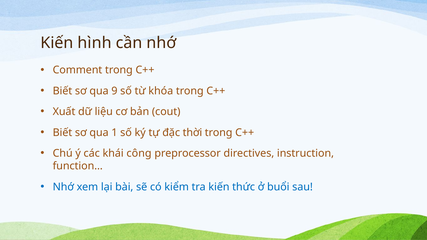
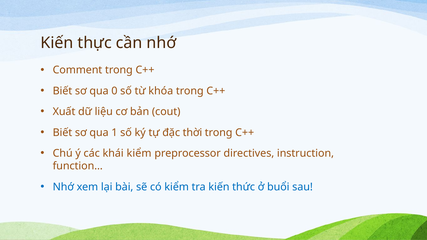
hình: hình -> thực (95, 43)
9: 9 -> 0 (114, 91)
khái công: công -> kiểm (139, 153)
